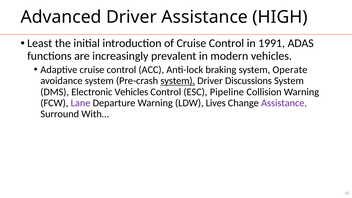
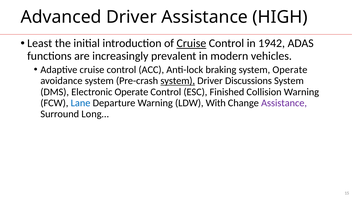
Cruise underline: none -> present (191, 43)
1991: 1991 -> 1942 (272, 43)
Electronic Vehicles: Vehicles -> Operate (131, 92)
Pipeline: Pipeline -> Finished (227, 92)
Lane colour: purple -> blue (81, 103)
Lives: Lives -> With (216, 103)
With…: With… -> Long… (95, 114)
